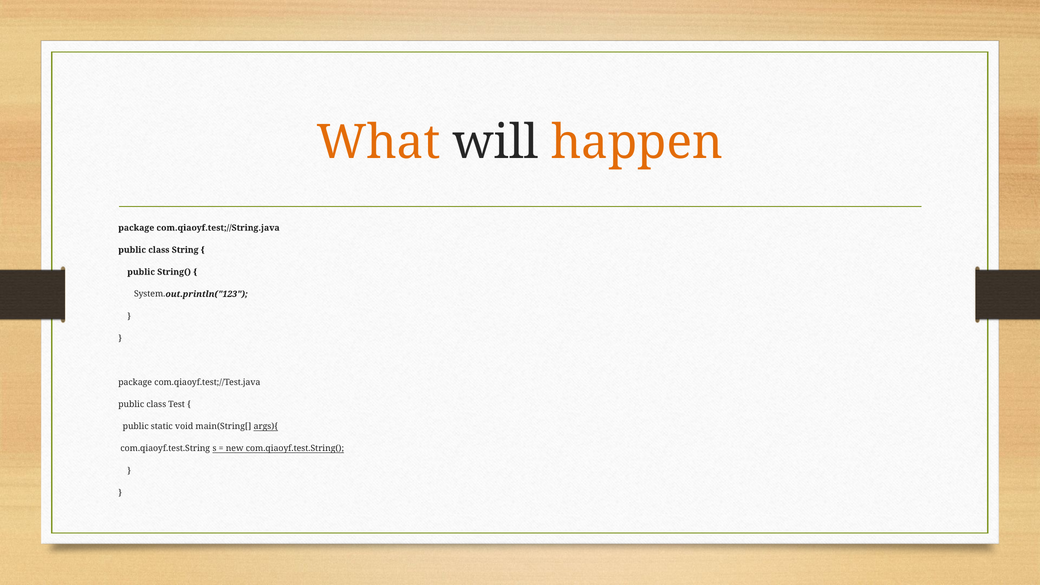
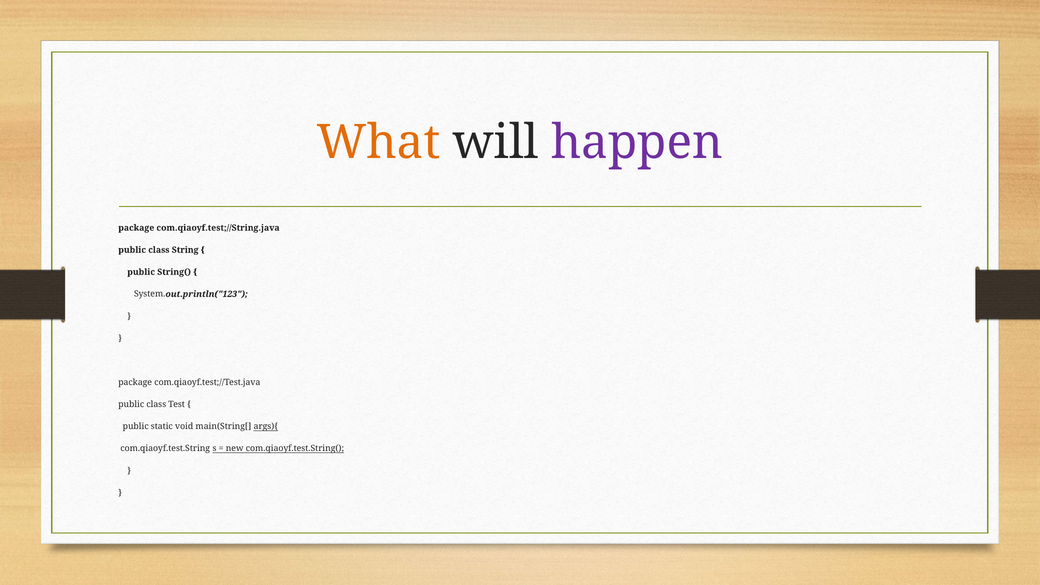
happen colour: orange -> purple (637, 143)
